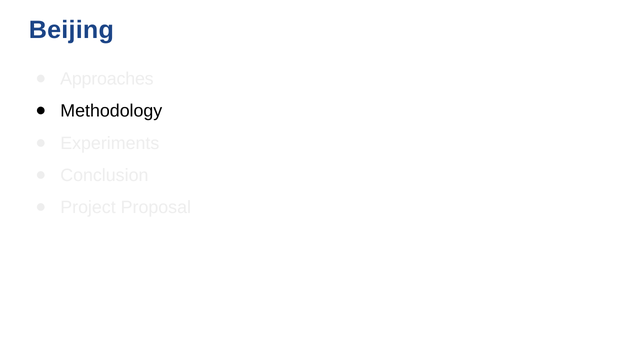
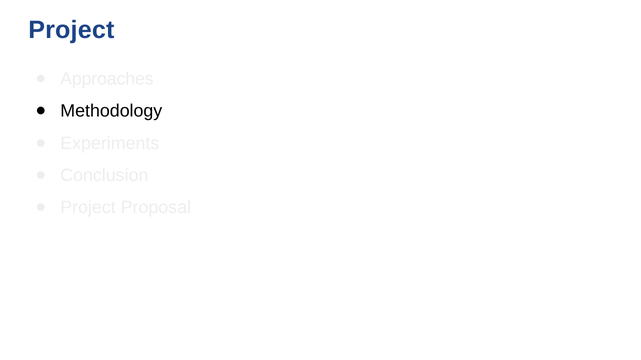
Beijing: Beijing -> Project (71, 30)
